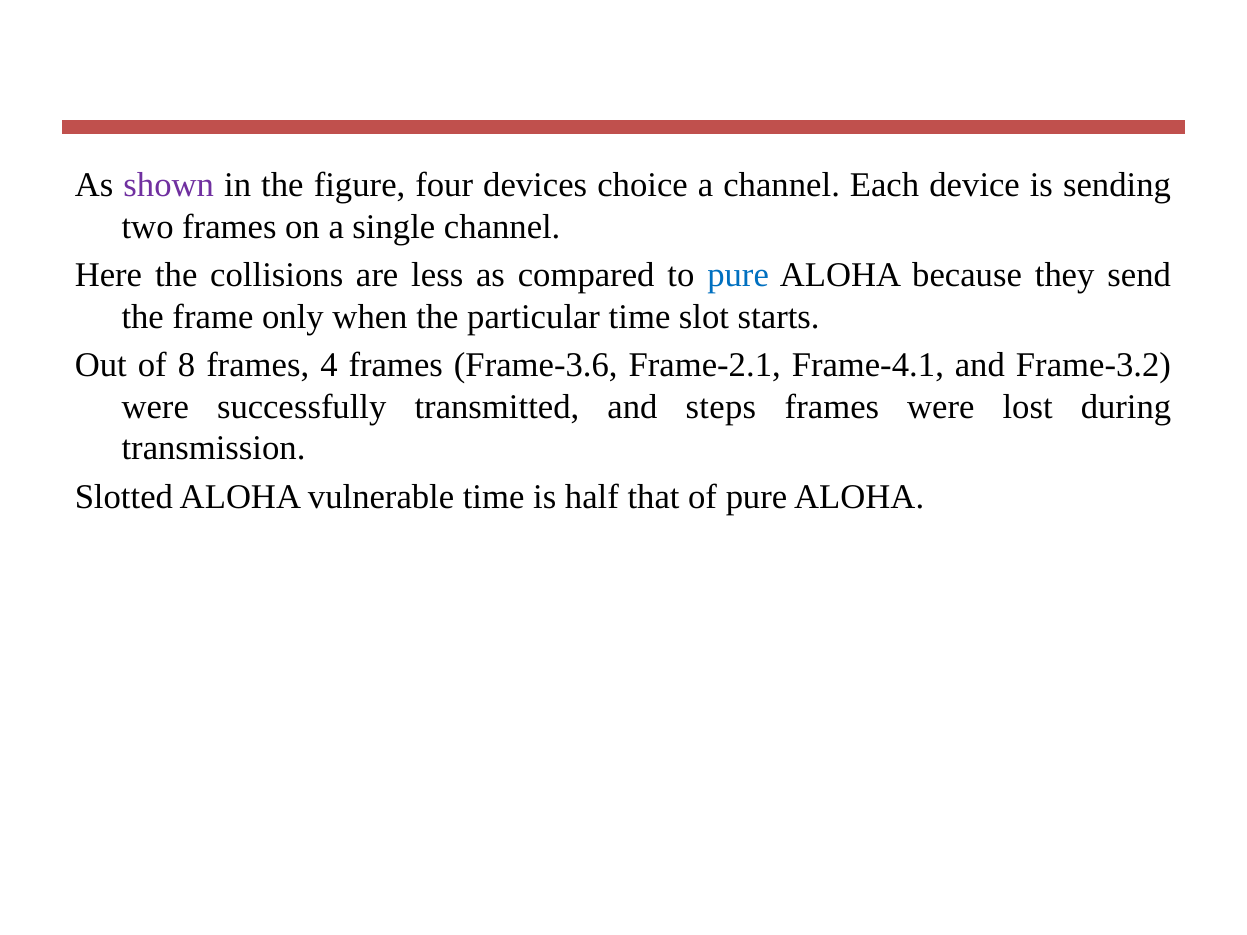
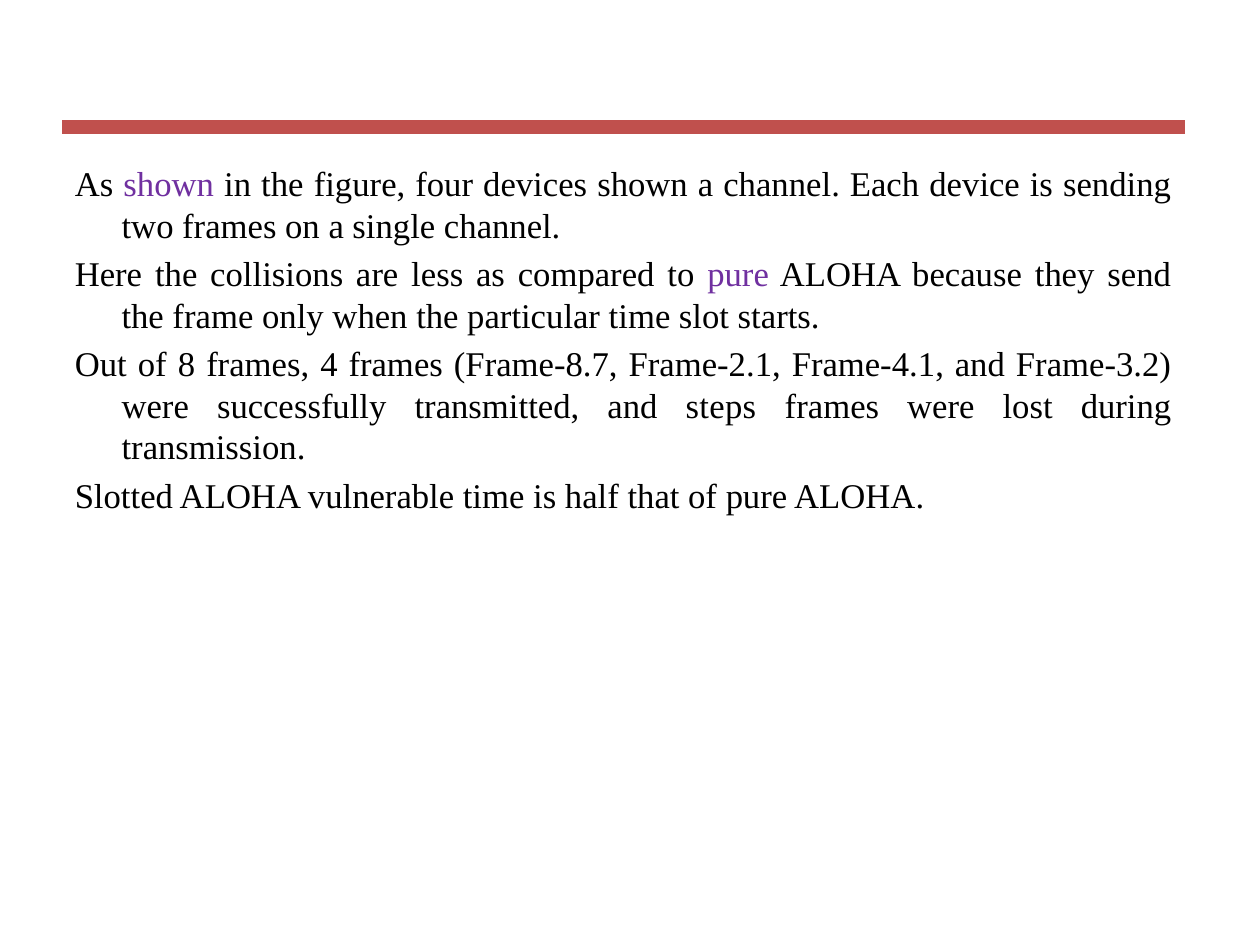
devices choice: choice -> shown (643, 185)
pure colour: blue -> purple (738, 275)
Frame-3.6: Frame-3.6 -> Frame-8.7 (536, 366)
